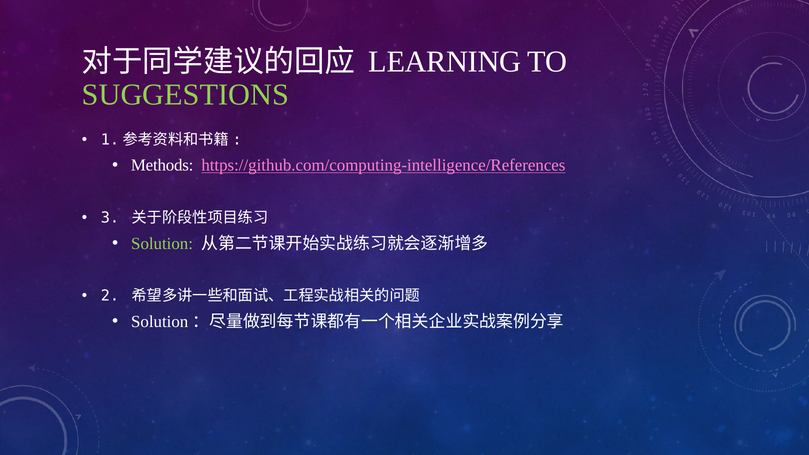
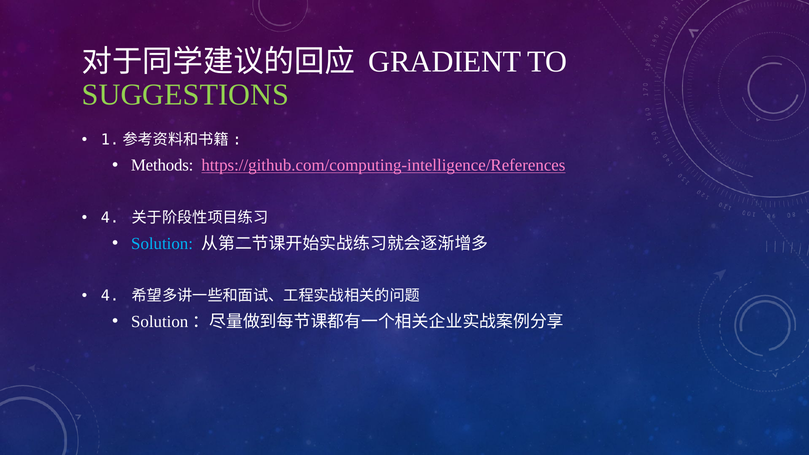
LEARNING: LEARNING -> GRADIENT (445, 62)
3: 3 -> 4 (110, 218)
Solution colour: light green -> light blue (162, 244)
2: 2 -> 4 (110, 296)
